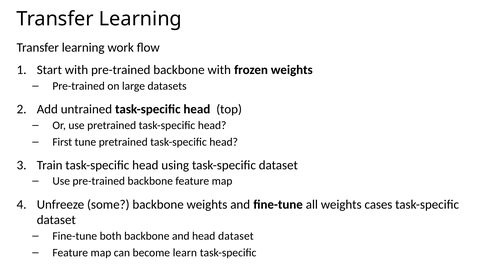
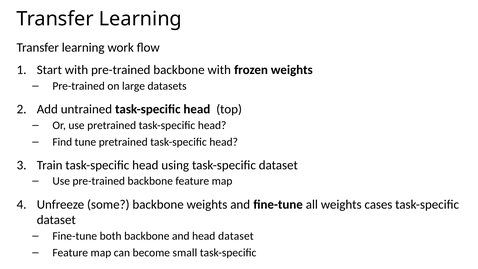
First: First -> Find (62, 142)
learn: learn -> small (185, 253)
